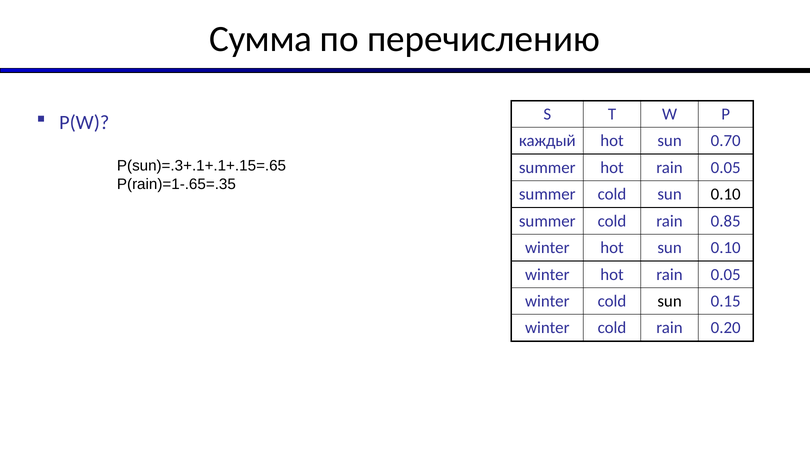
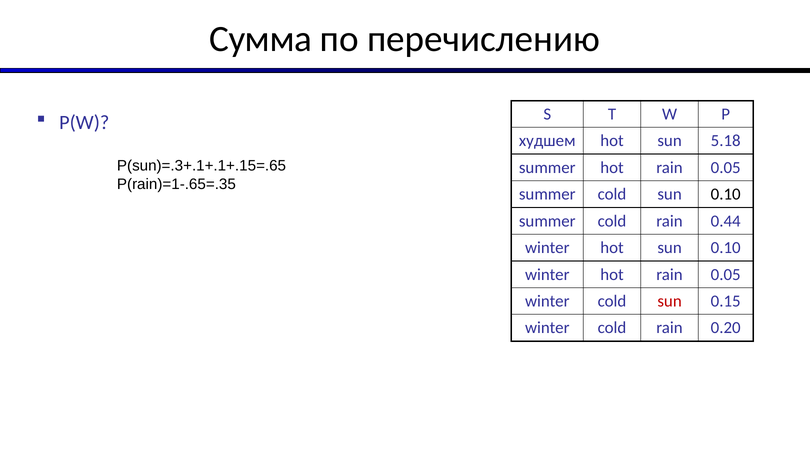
каждый: каждый -> худшем (547, 141)
0.70: 0.70 -> 5.18 (726, 141)
0.85: 0.85 -> 0.44 (726, 221)
sun colour: black -> red (670, 302)
